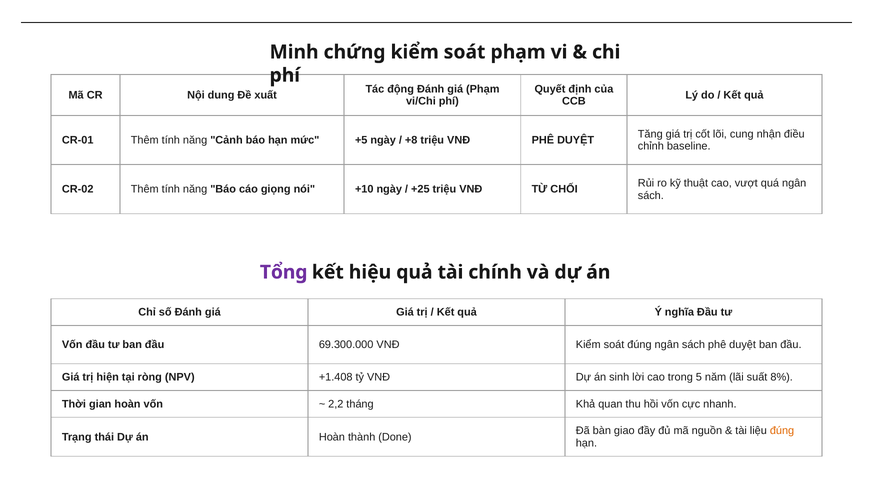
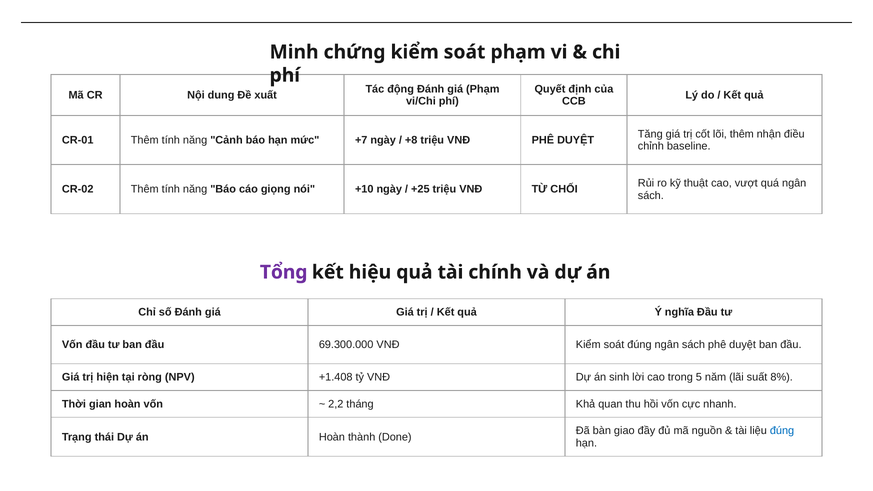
lõi cung: cung -> thêm (742, 134)
+5: +5 -> +7 (361, 140)
đúng colour: orange -> blue (782, 431)
